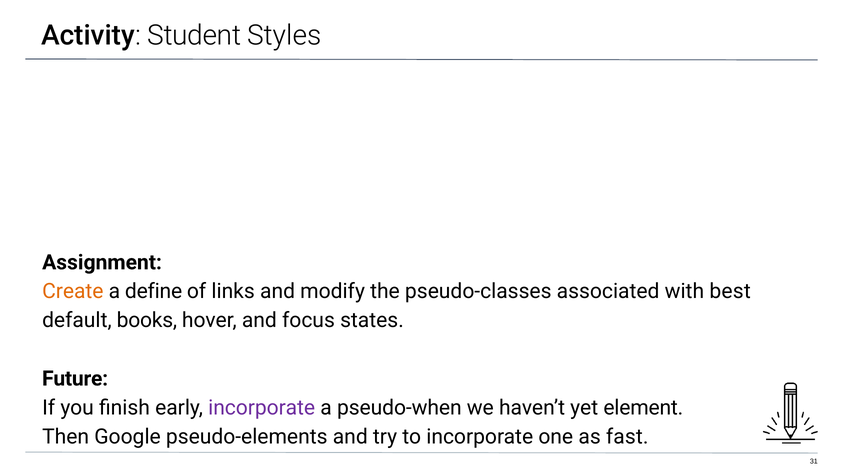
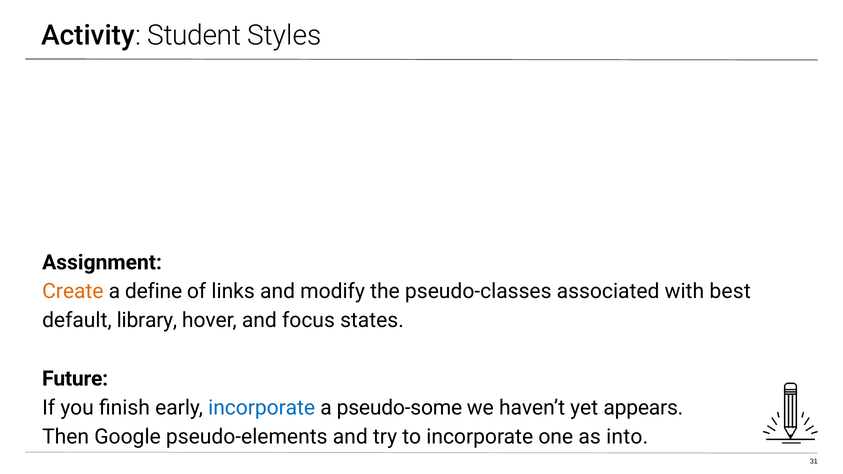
books: books -> library (147, 321)
incorporate colour: purple -> blue (262, 408)
pseudo-when: pseudo-when -> pseudo-some (399, 408)
element: element -> appears (643, 408)
fast: fast -> into (627, 437)
